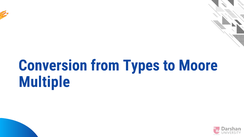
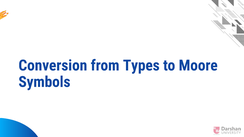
Multiple: Multiple -> Symbols (44, 82)
